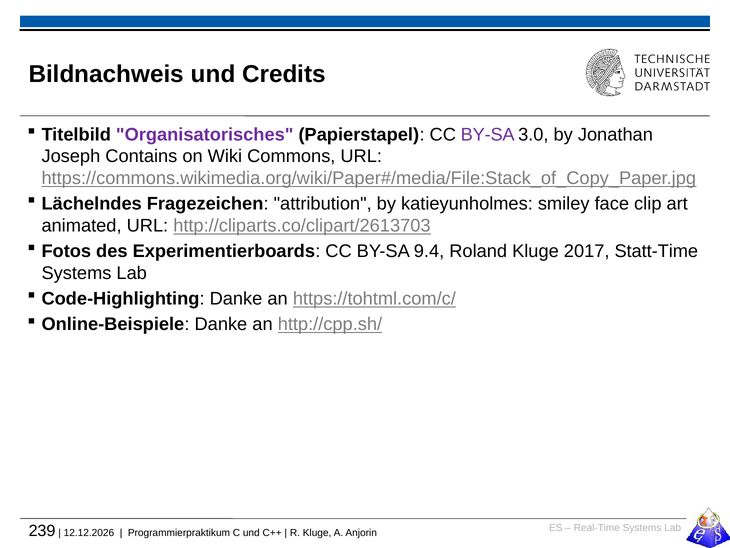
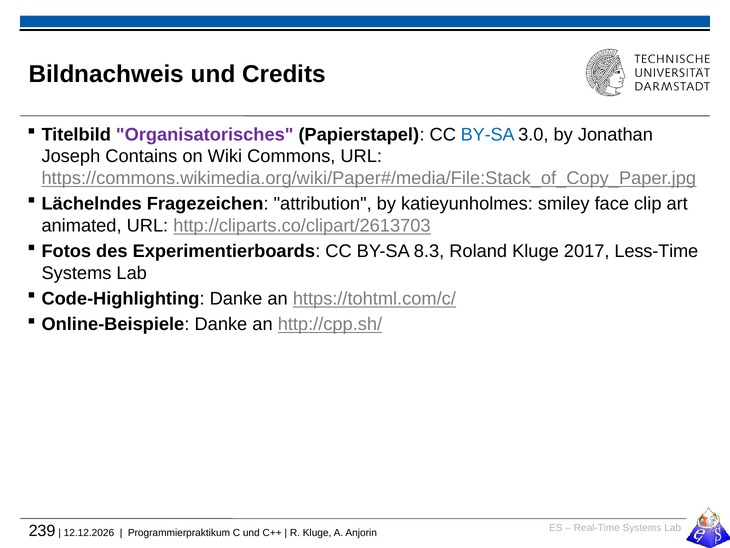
BY-SA colour: purple -> blue (488, 134)
9.4: 9.4 -> 8.3 (429, 251)
Statt-Time: Statt-Time -> Less-Time (656, 251)
